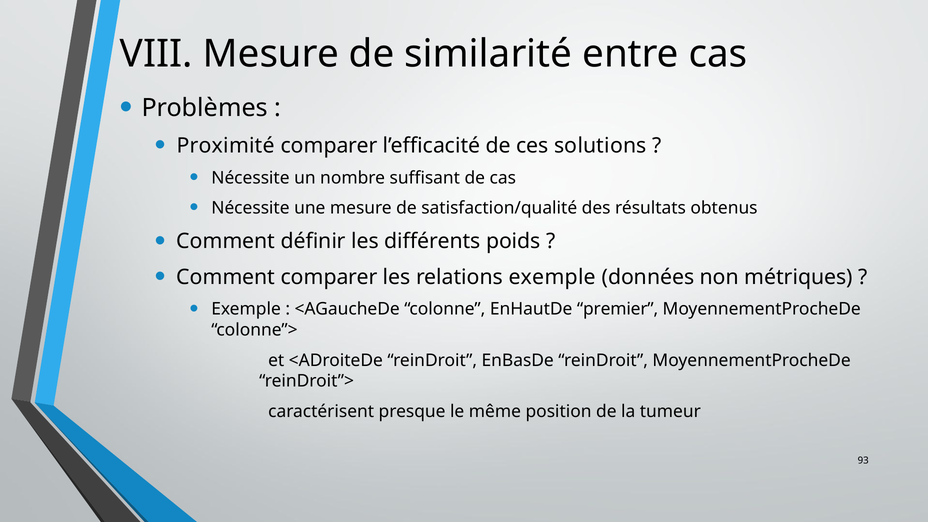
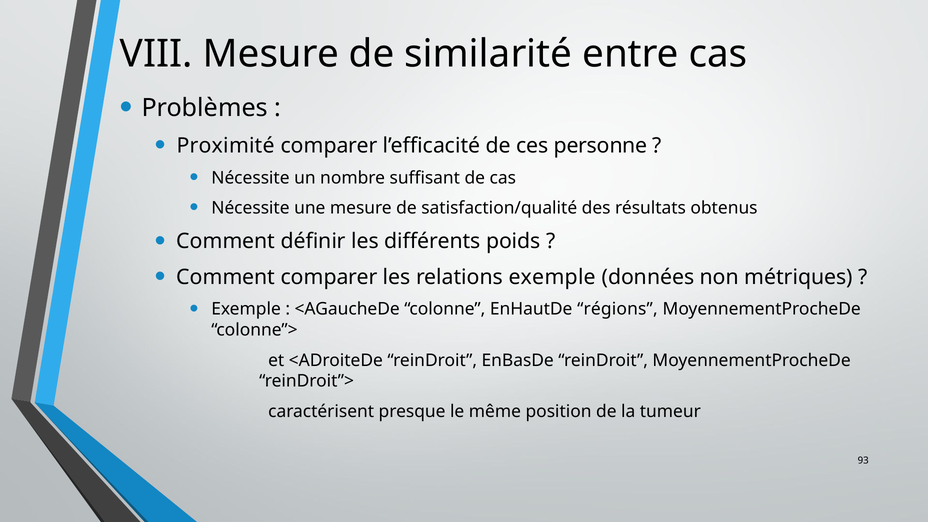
solutions: solutions -> personne (601, 146)
premier: premier -> régions (617, 309)
